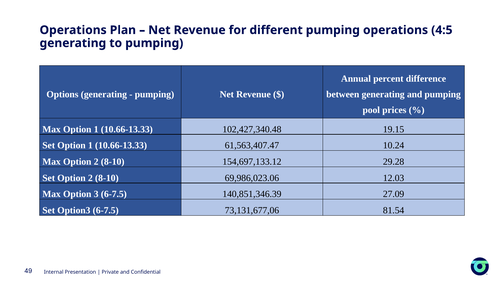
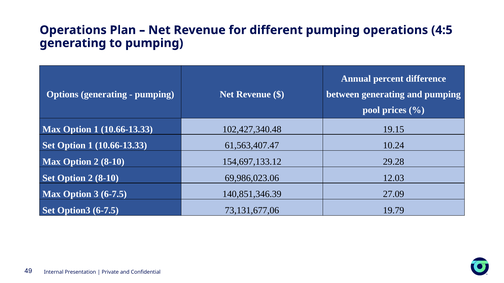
81.54: 81.54 -> 19.79 (394, 211)
